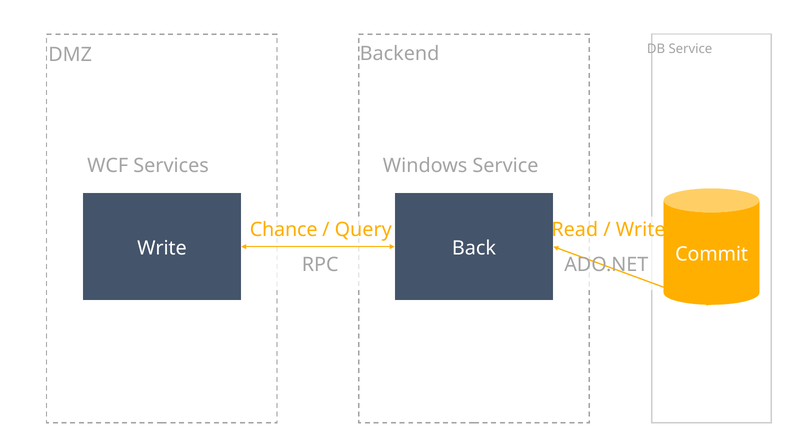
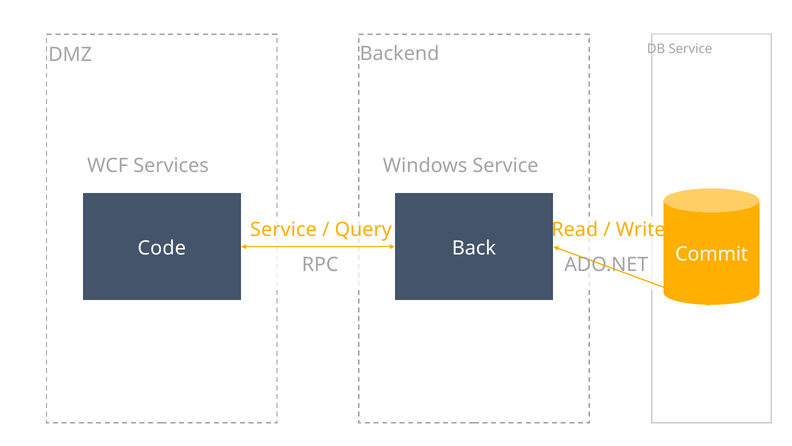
Chance: Chance -> Service (283, 229)
Write: Write -> Code (162, 248)
